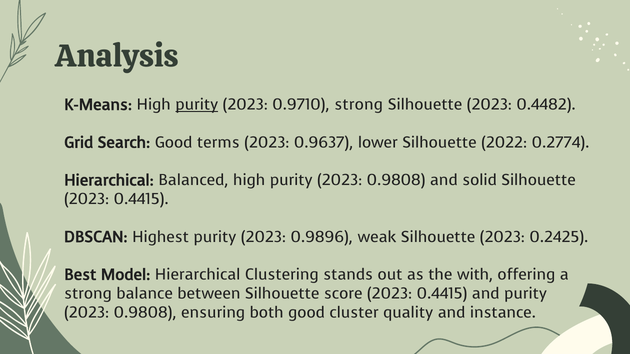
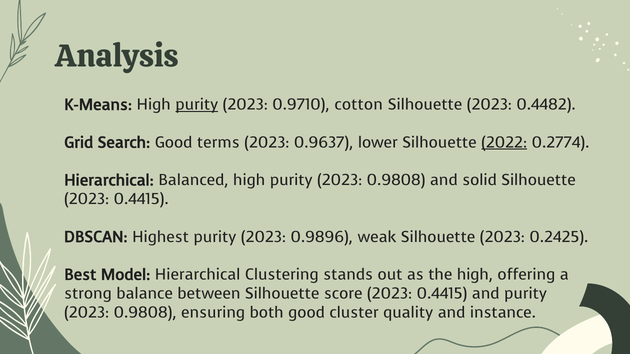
0.9710 strong: strong -> cotton (359, 105)
2022 underline: none -> present (504, 143)
the with: with -> high (475, 275)
